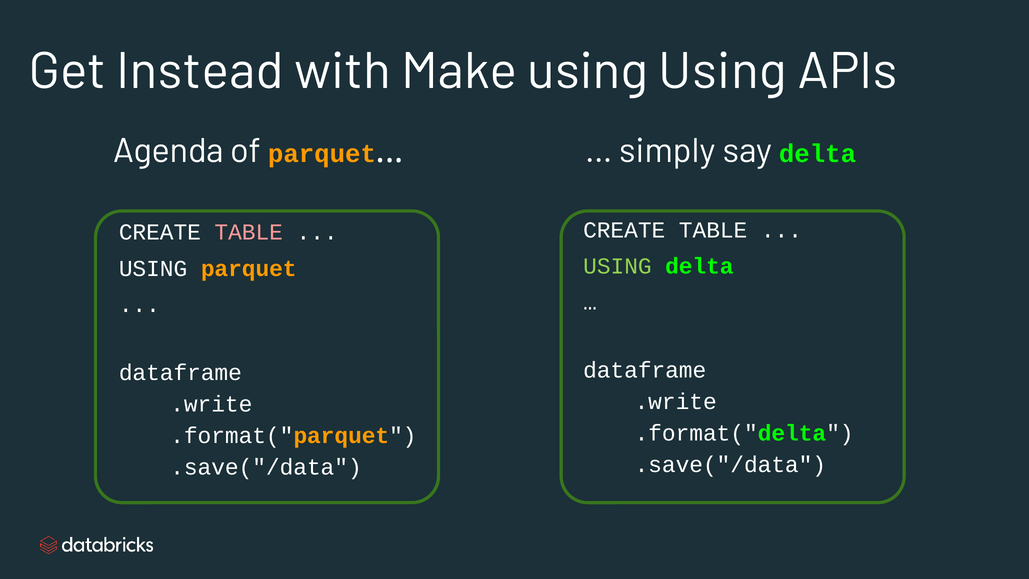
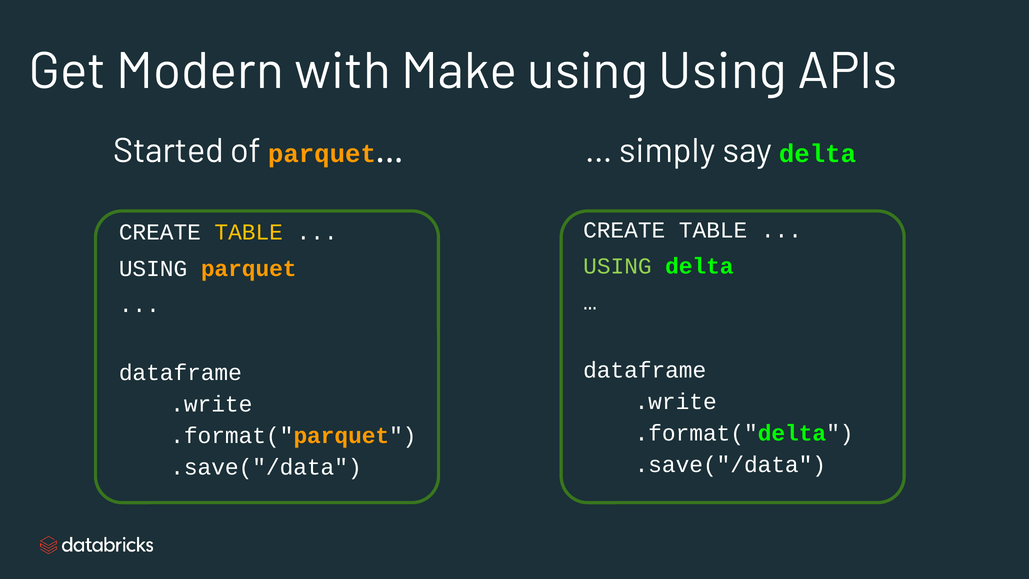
Instead: Instead -> Modern (200, 71)
Agenda: Agenda -> Started (169, 151)
TABLE colour: pink -> yellow (249, 232)
